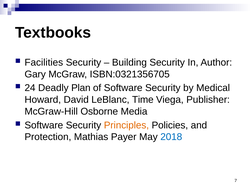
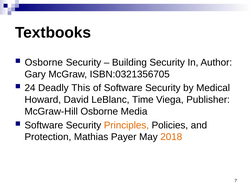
Facilities: Facilities -> Osborne (44, 62)
Plan: Plan -> This (81, 88)
2018 colour: blue -> orange (171, 137)
